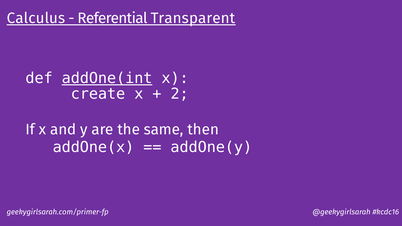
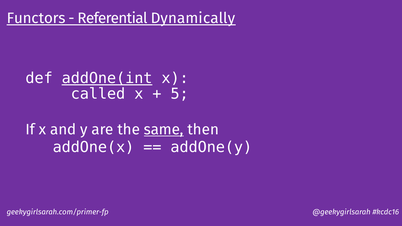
Calculus: Calculus -> Functors (36, 18)
Transparent: Transparent -> Dynamically (193, 18)
create: create -> called (98, 94)
2: 2 -> 5 (180, 94)
same underline: none -> present (164, 130)
